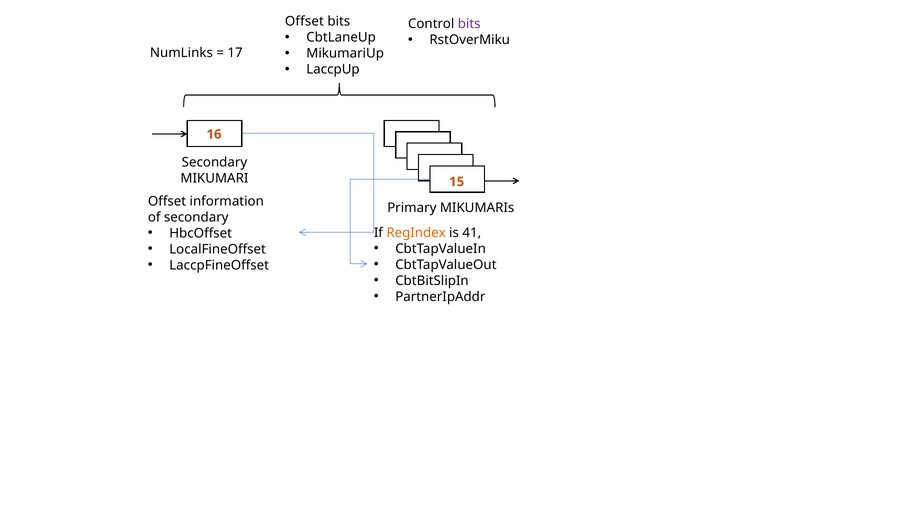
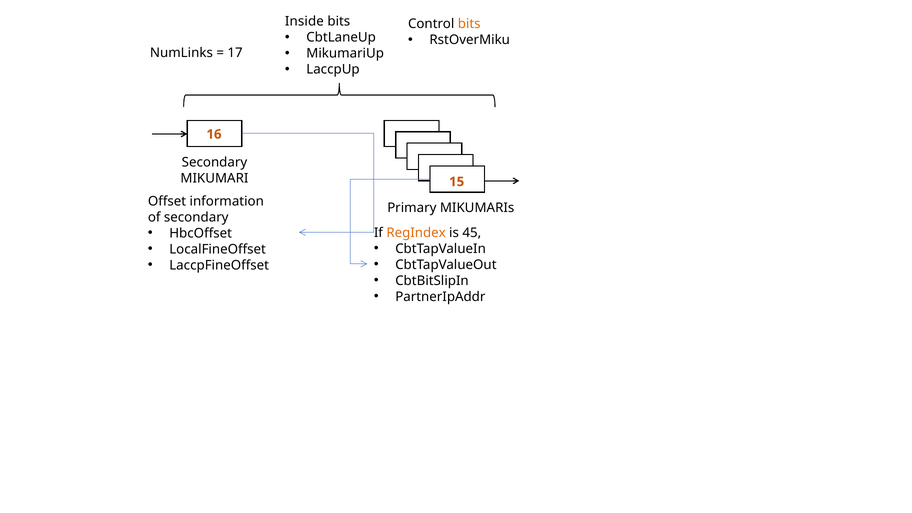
Offset: Offset -> Inside (304, 22)
bits colour: purple -> orange (469, 24)
41: 41 -> 45 (472, 233)
